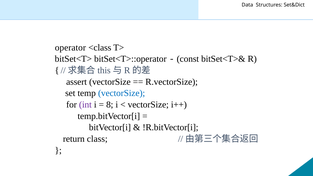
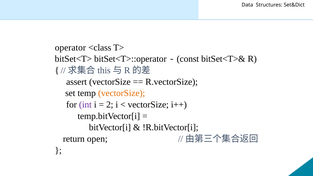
vectorSize colour: blue -> orange (122, 93)
8: 8 -> 2 (110, 105)
class: class -> open (97, 139)
